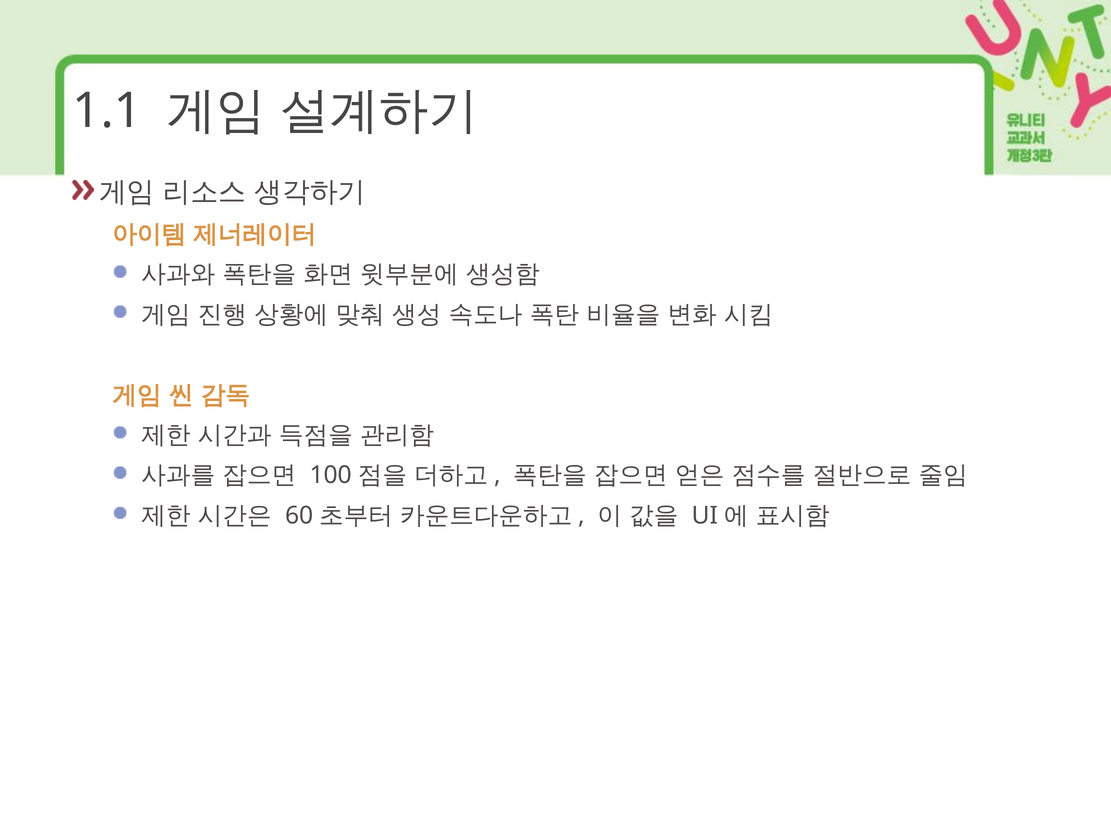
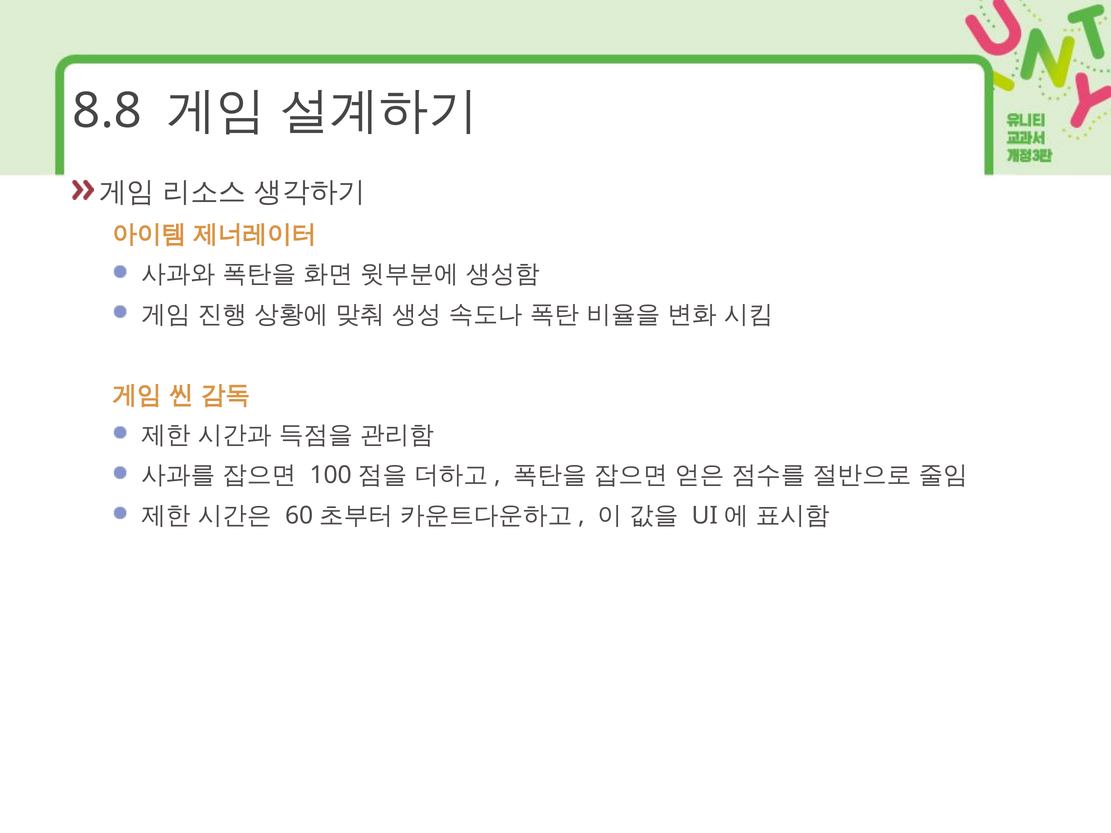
1.1: 1.1 -> 8.8 (107, 111)
